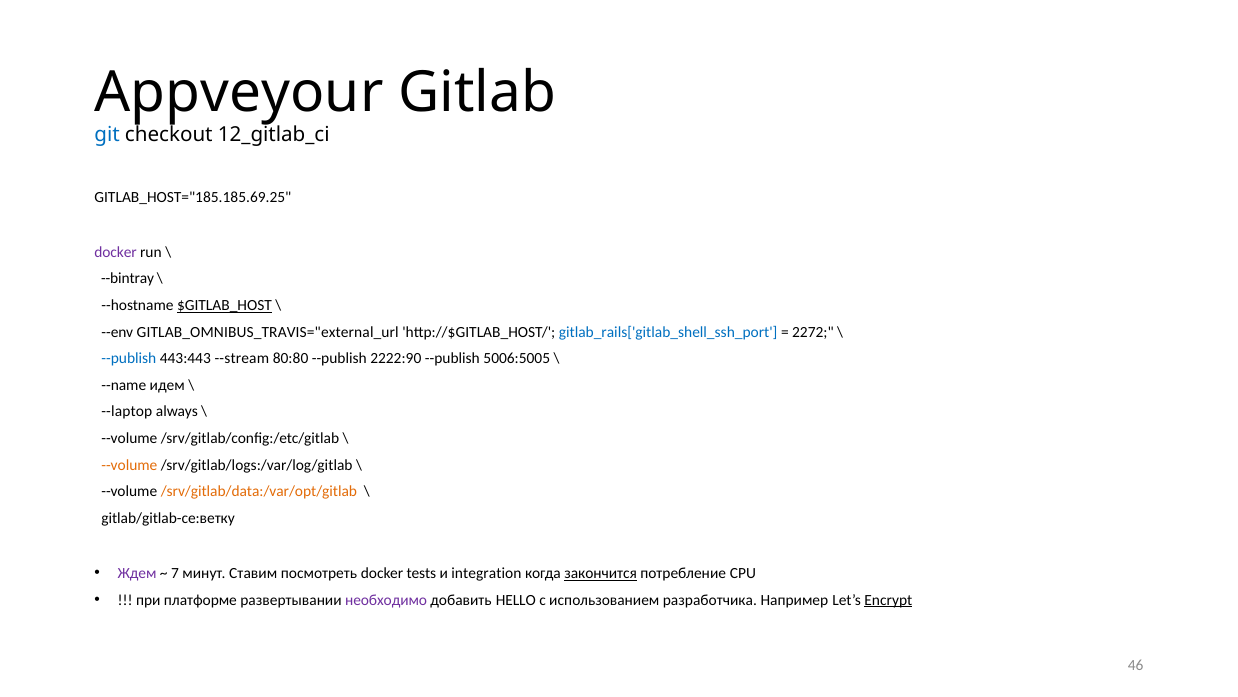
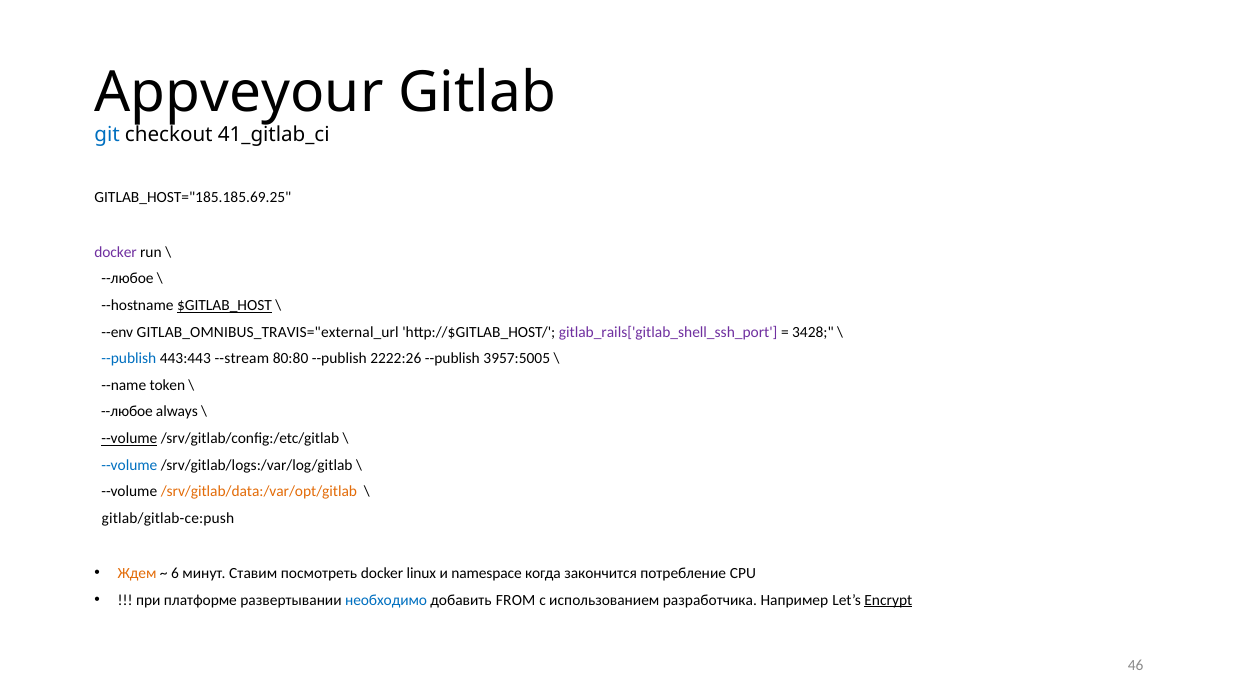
12_gitlab_ci: 12_gitlab_ci -> 41_gitlab_ci (274, 135)
--bintray: --bintray -> --любое (127, 278)
gitlab_rails['gitlab_shell_ssh_port colour: blue -> purple (668, 332)
2272: 2272 -> 3428 (813, 332)
2222:90: 2222:90 -> 2222:26 (396, 358)
5006:5005: 5006:5005 -> 3957:5005 (517, 358)
идем: идем -> token (167, 385)
--laptop: --laptop -> --любое (127, 412)
--volume underline: none -> present (129, 438)
--volume colour: orange -> blue (129, 465)
gitlab/gitlab-ce:ветку: gitlab/gitlab-ce:ветку -> gitlab/gitlab-ce:push (168, 518)
Ждем colour: purple -> orange (137, 573)
7: 7 -> 6 (175, 573)
tests: tests -> linux (421, 573)
integration: integration -> namespace (487, 573)
закончится underline: present -> none (601, 573)
необходимо colour: purple -> blue (386, 599)
HELLO: HELLO -> FROM (516, 599)
